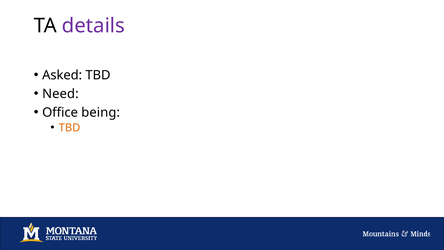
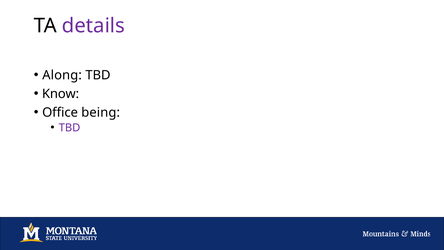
Asked: Asked -> Along (62, 75)
Need: Need -> Know (61, 94)
TBD colour: orange -> purple (70, 128)
